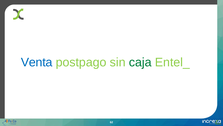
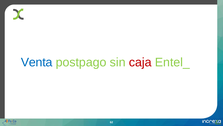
caja colour: green -> red (140, 62)
